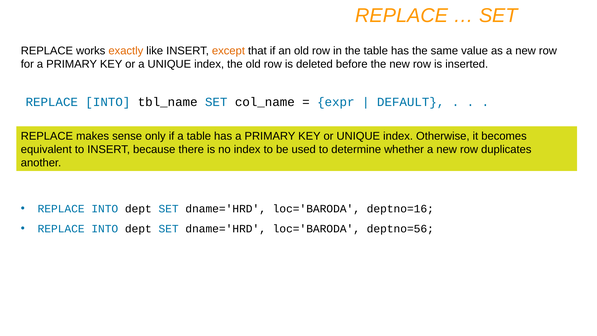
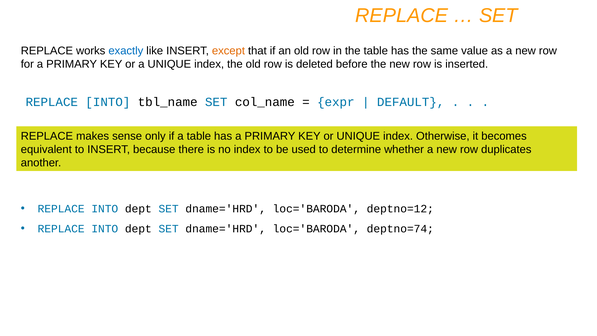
exactly colour: orange -> blue (126, 51)
deptno=16: deptno=16 -> deptno=12 (400, 209)
deptno=56: deptno=56 -> deptno=74 (400, 229)
